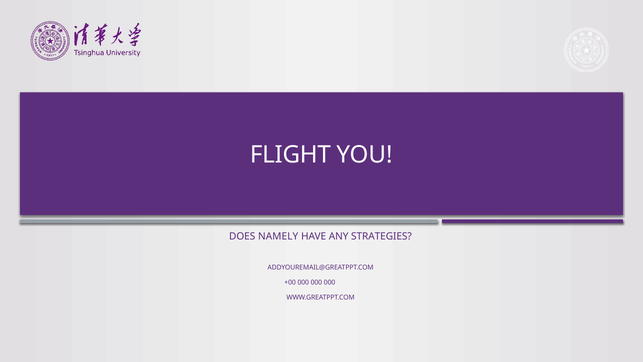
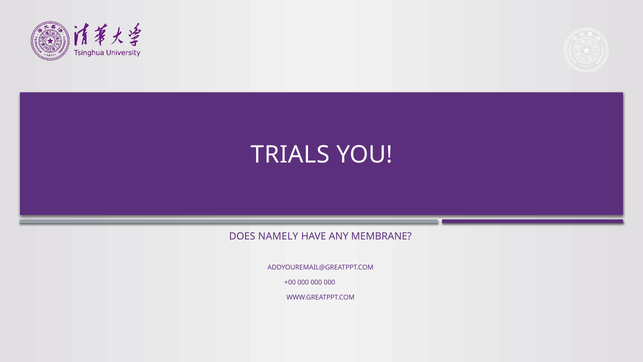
FLIGHT: FLIGHT -> TRIALS (290, 155)
STRATEGIES: STRATEGIES -> MEMBRANE (381, 236)
